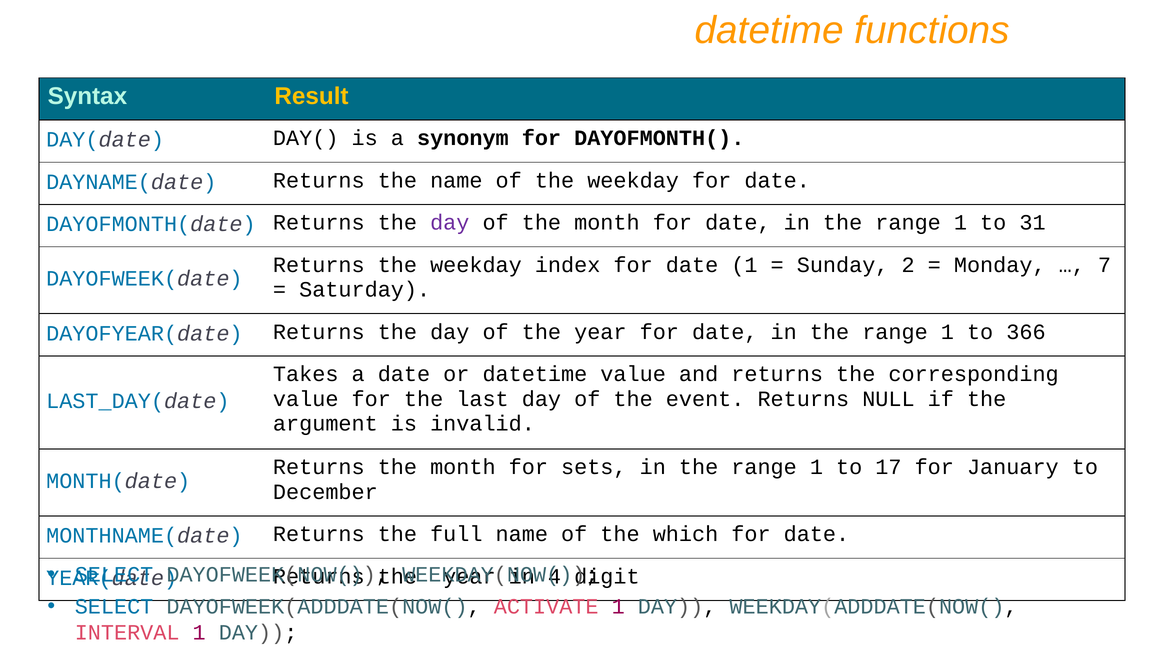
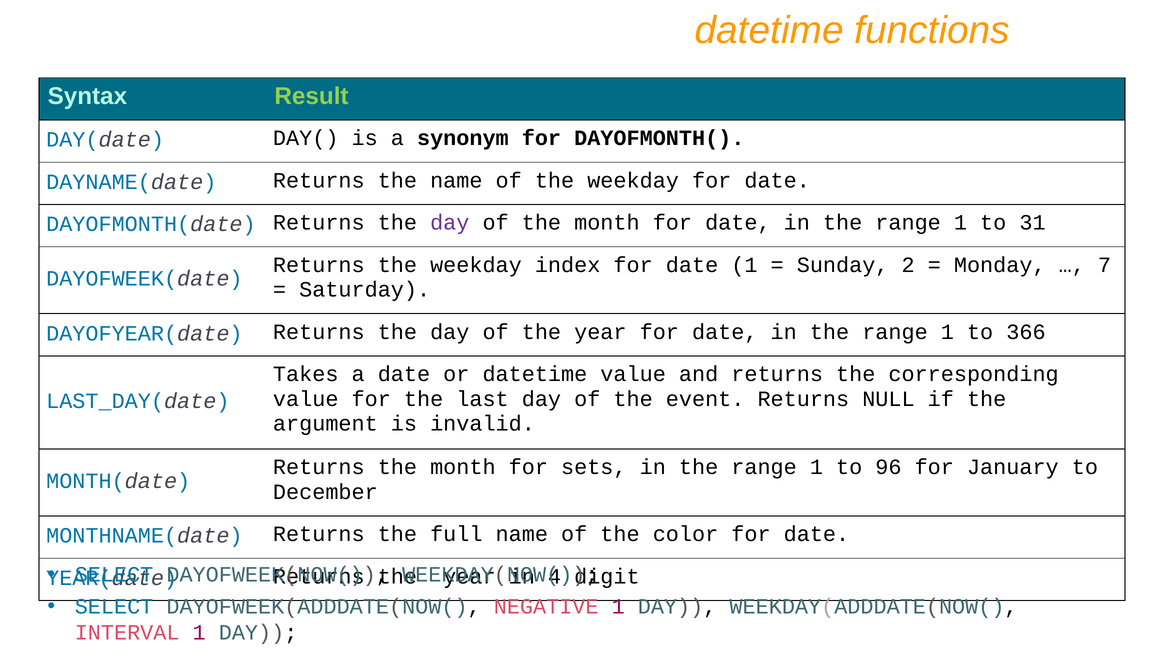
Result colour: yellow -> light green (312, 96)
17: 17 -> 96 (888, 467)
which: which -> color (685, 534)
ACTIVATE: ACTIVATE -> NEGATIVE (546, 606)
